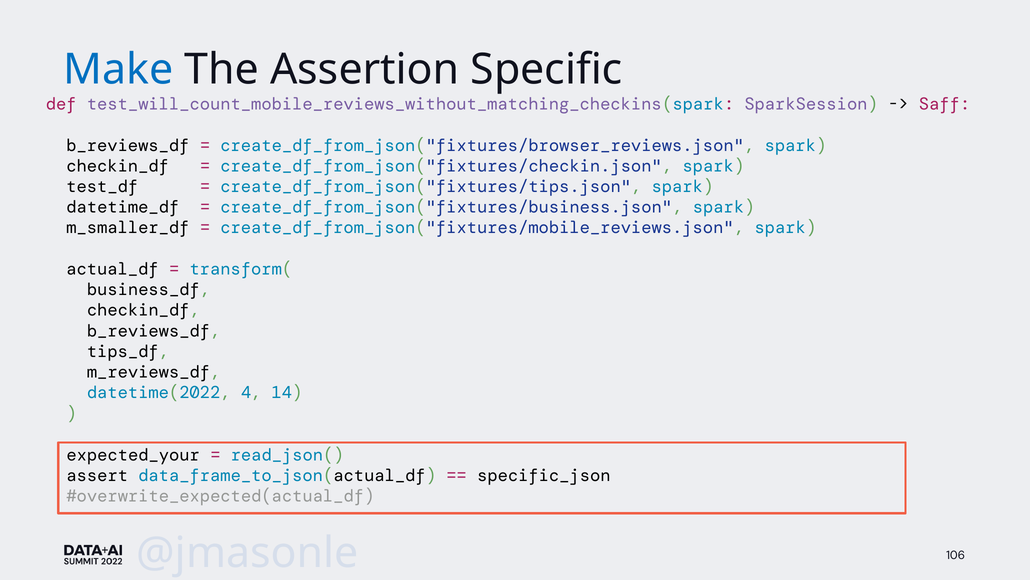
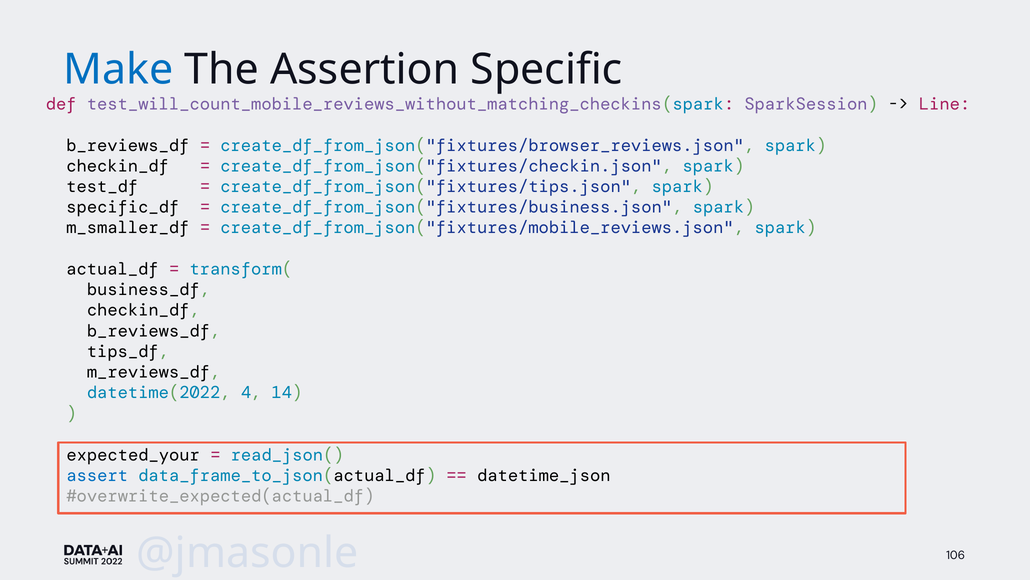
Saff: Saff -> Line (945, 104)
datetime_df: datetime_df -> specific_df (123, 207)
assert colour: black -> blue (97, 475)
specific_json: specific_json -> datetime_json (544, 475)
